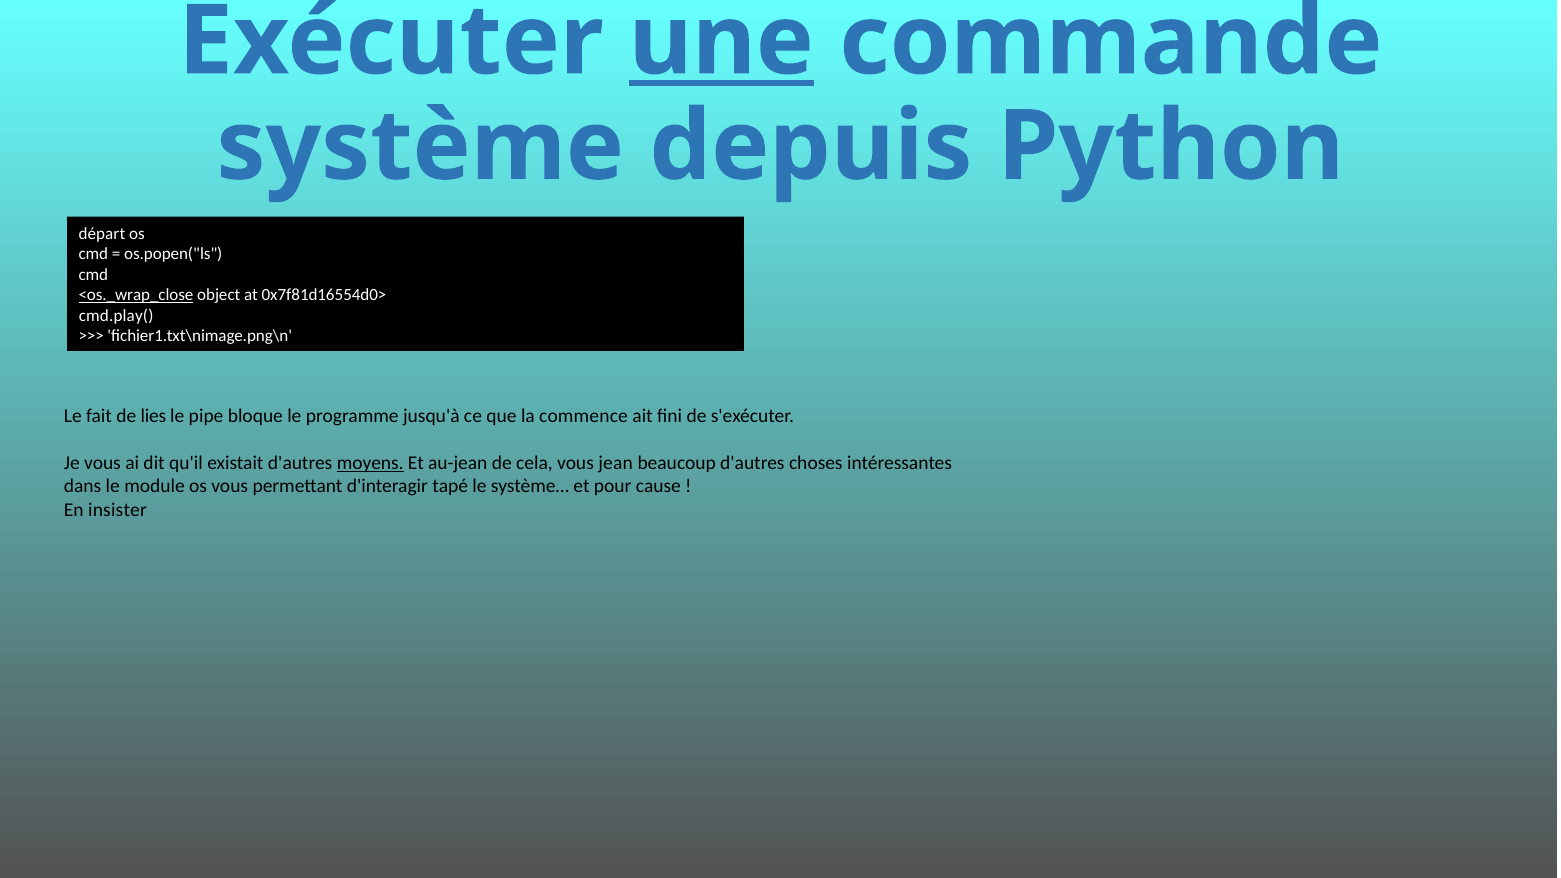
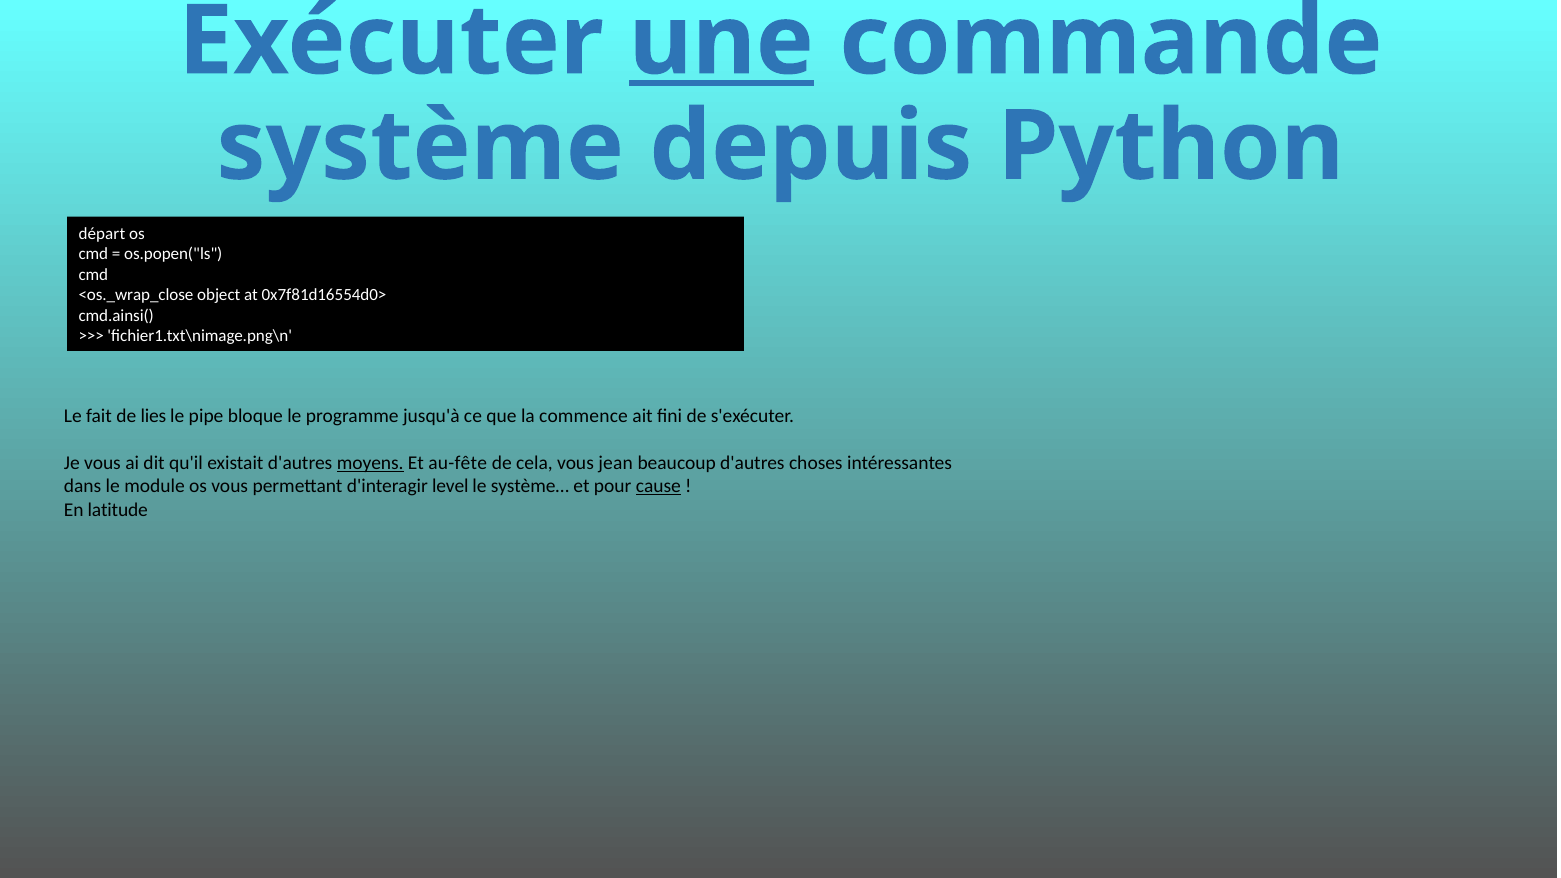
<os._wrap_close underline: present -> none (136, 295)
cmd.play(: cmd.play( -> cmd.ainsi( (116, 316)
au-jean: au-jean -> au-fête (458, 463)
tapé: tapé -> level (450, 486)
cause underline: none -> present (658, 486)
insister: insister -> latitude (118, 510)
